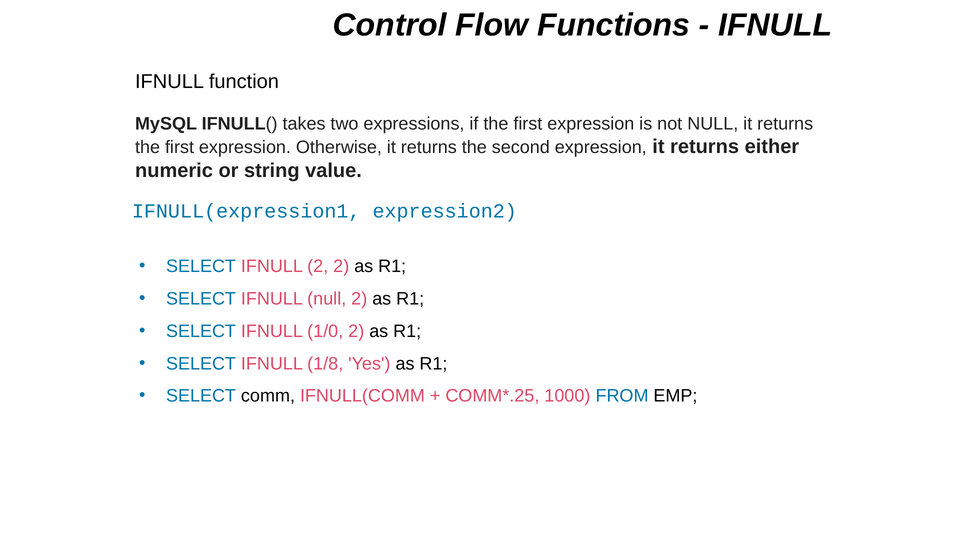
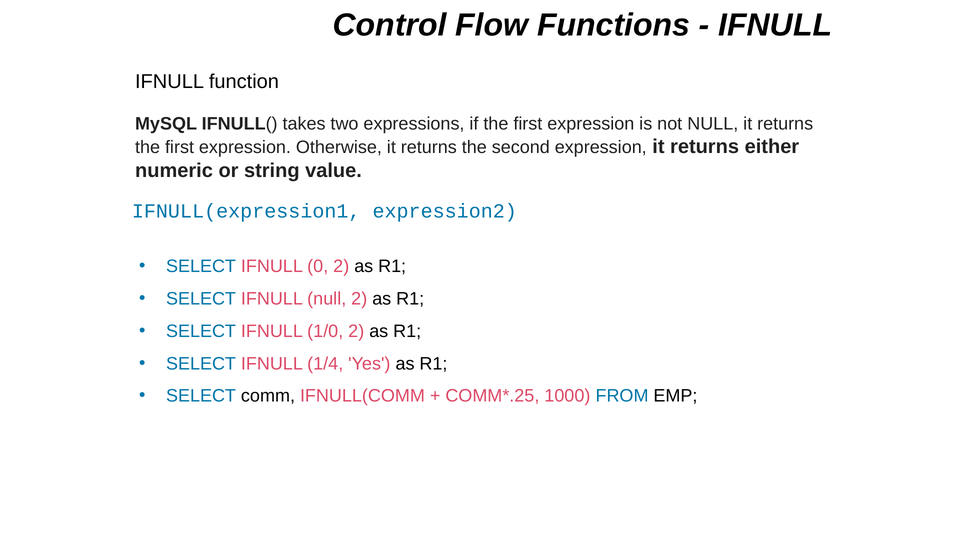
IFNULL 2: 2 -> 0 (318, 266)
1/8: 1/8 -> 1/4 (325, 364)
